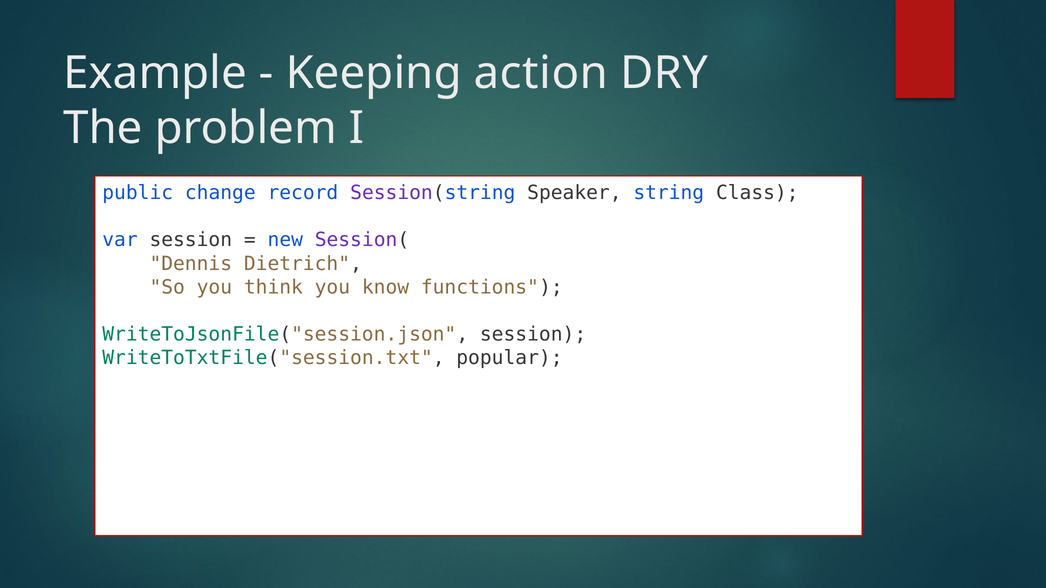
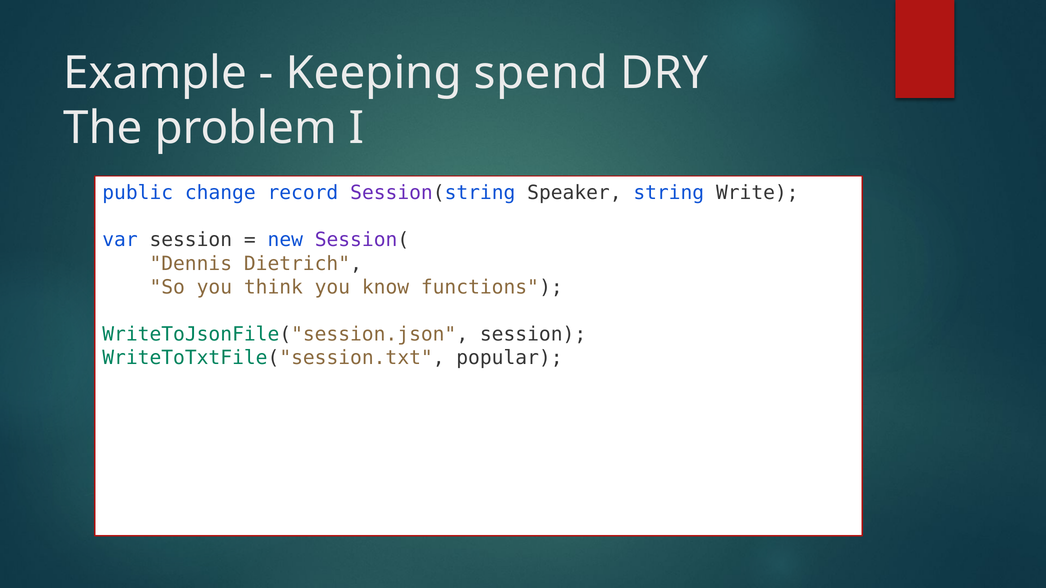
action: action -> spend (541, 73)
Class: Class -> Write (757, 193)
